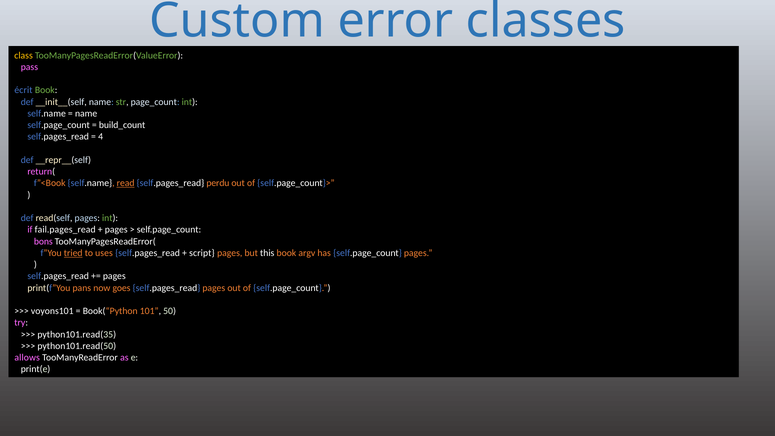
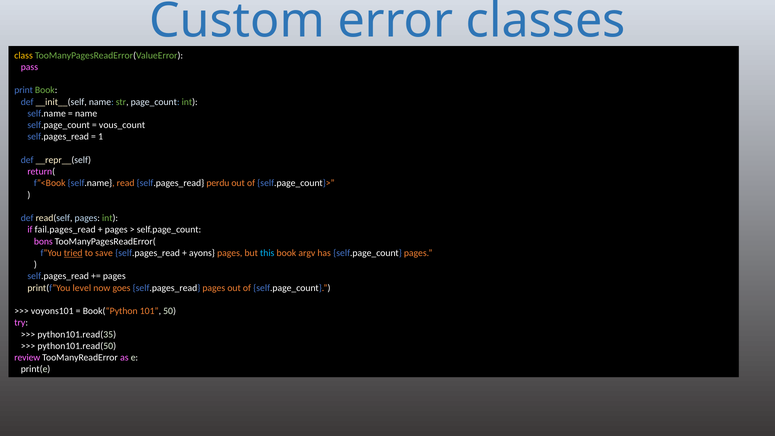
écrit: écrit -> print (24, 90)
build_count: build_count -> vous_count (122, 125)
4: 4 -> 1 (101, 137)
read underline: present -> none (126, 183)
uses: uses -> save (104, 253)
script: script -> ayons (202, 253)
this colour: white -> light blue (267, 253)
pans: pans -> level (82, 288)
allows: allows -> review (27, 358)
